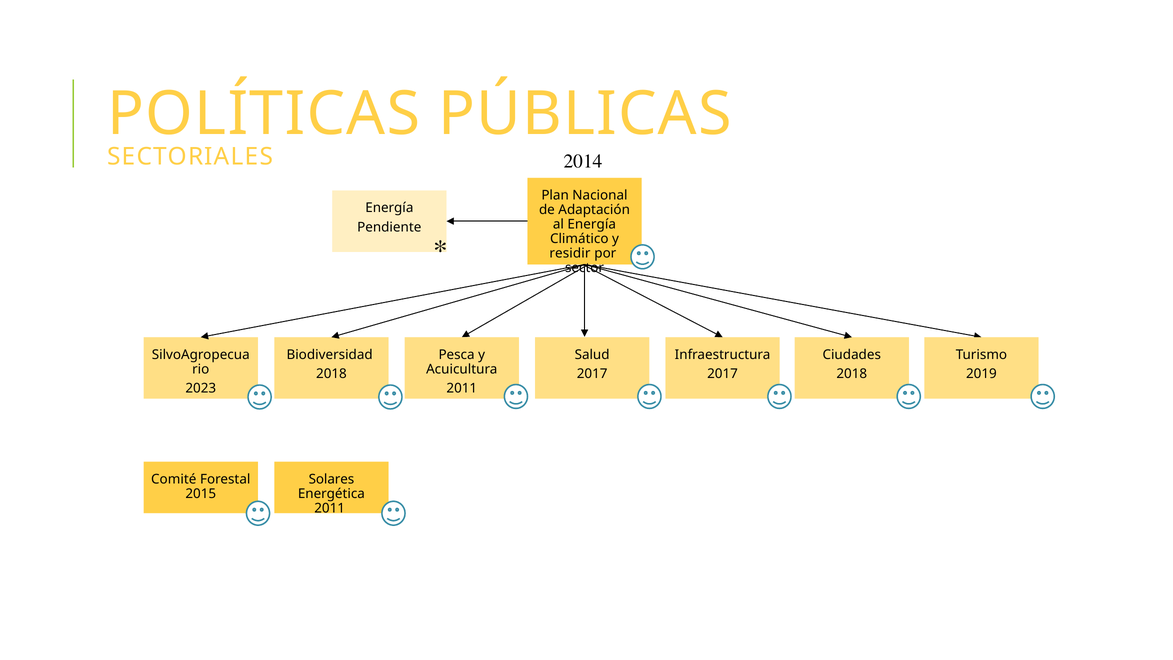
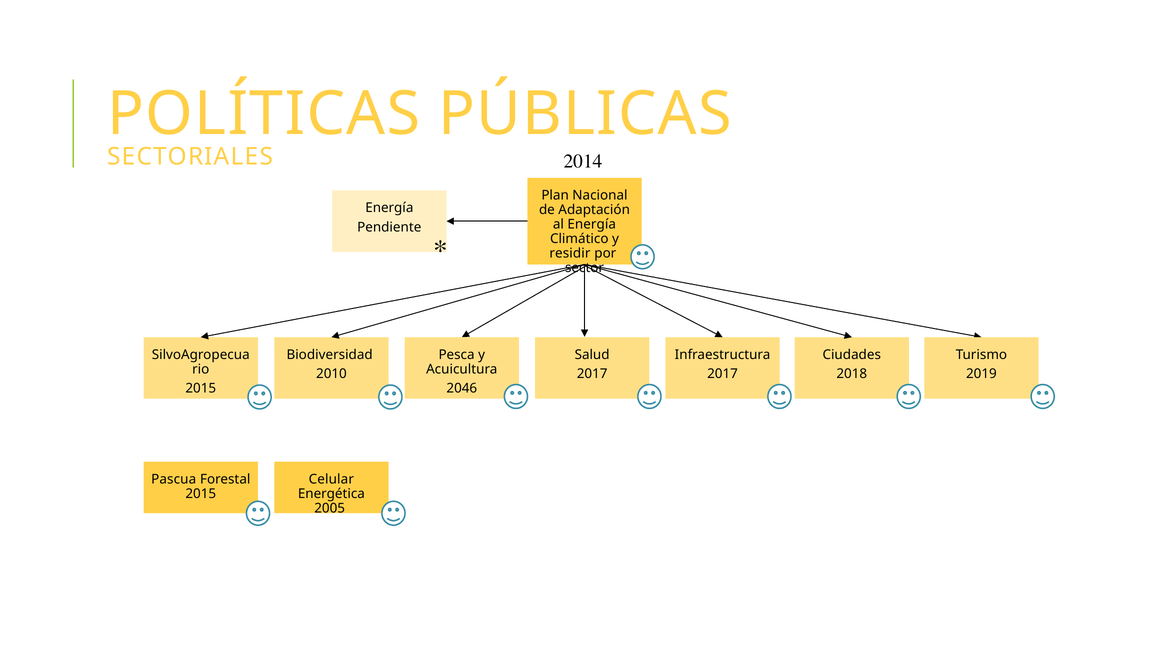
2018: 2018 -> 2010 (331, 374)
2023: 2023 -> 2015 (201, 388)
2011: 2011 -> 2046 (462, 388)
Comité: Comité -> Pascua (174, 479)
Solares: Solares -> Celular (331, 479)
2011: 2011 -> 2005 (330, 508)
